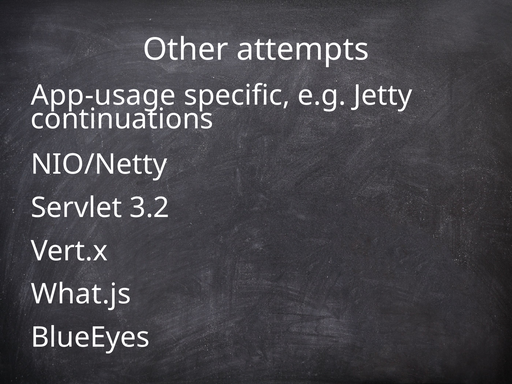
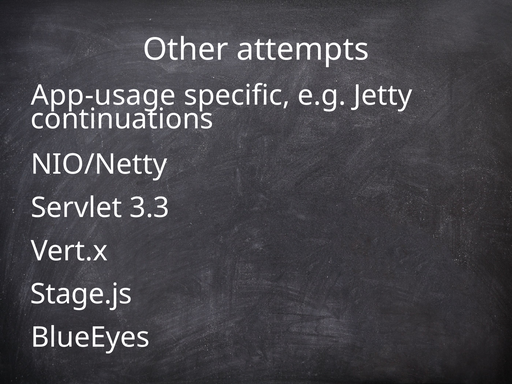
3.2: 3.2 -> 3.3 (150, 208)
What.js: What.js -> Stage.js (81, 294)
